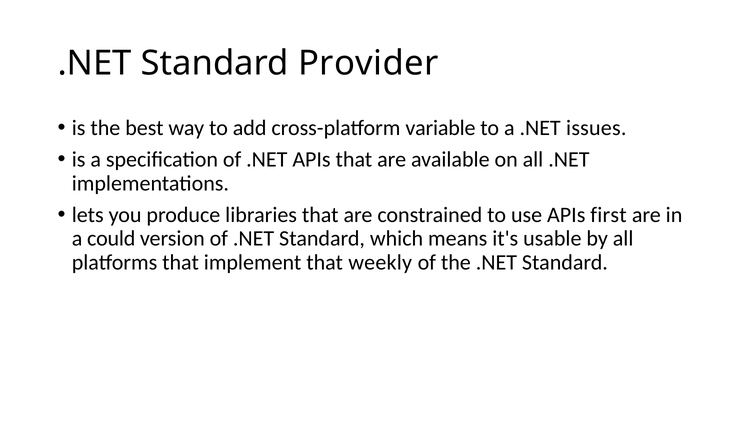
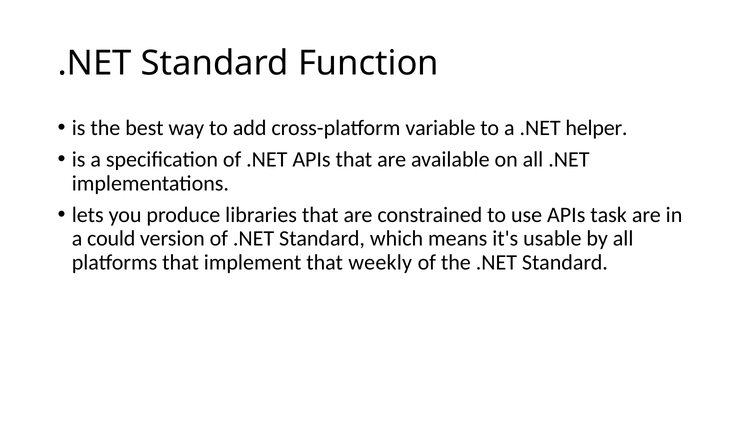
Provider: Provider -> Function (368, 64)
issues: issues -> helper (596, 128)
first: first -> task (609, 215)
